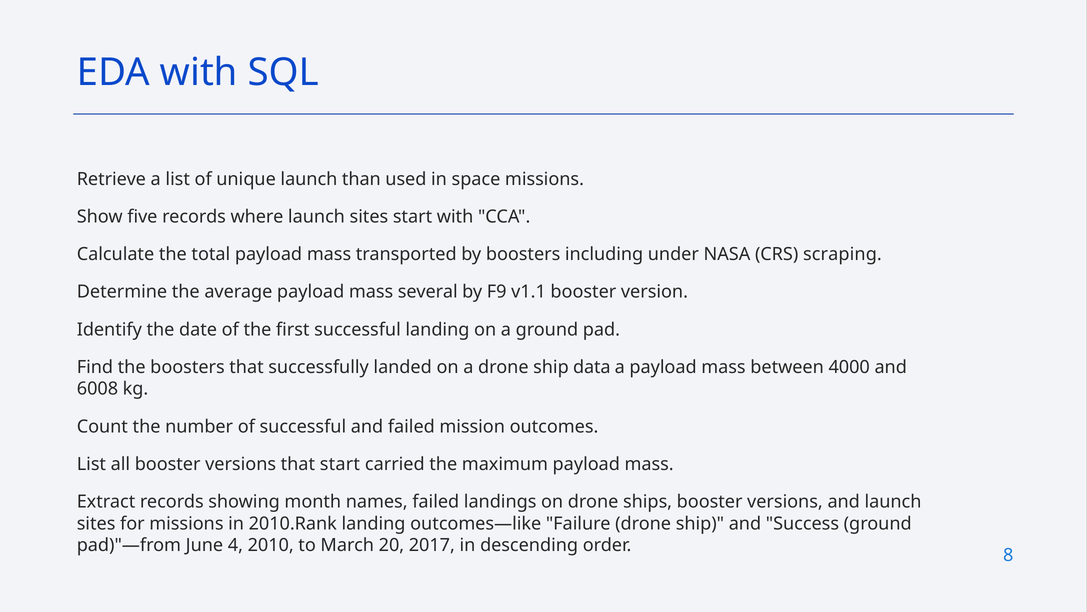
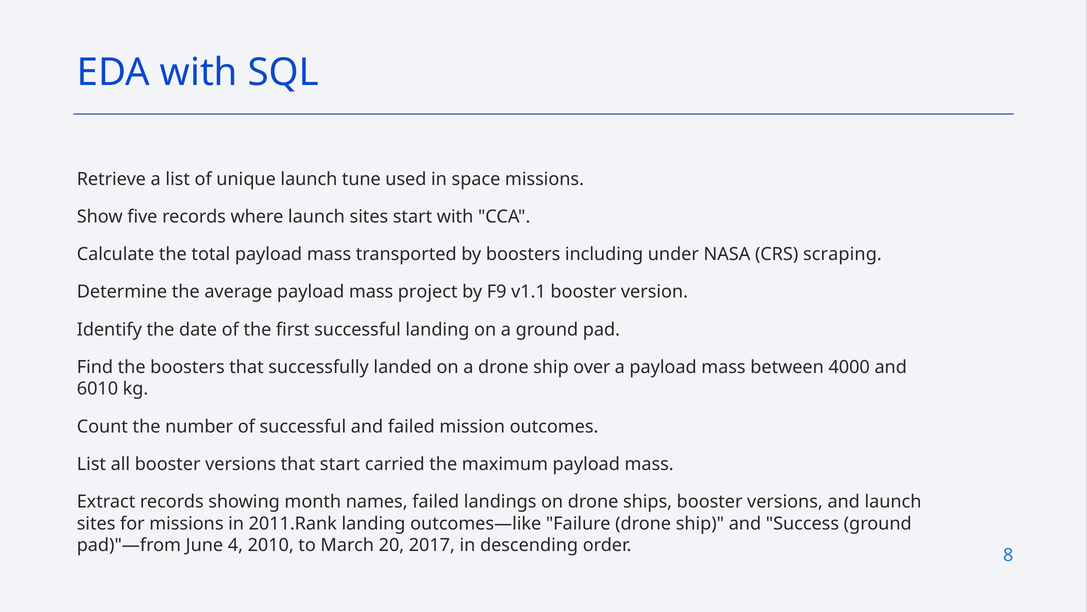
than: than -> tune (361, 179)
several: several -> project (428, 292)
data: data -> over (592, 367)
6008: 6008 -> 6010 (97, 389)
2010.Rank: 2010.Rank -> 2011.Rank (293, 523)
